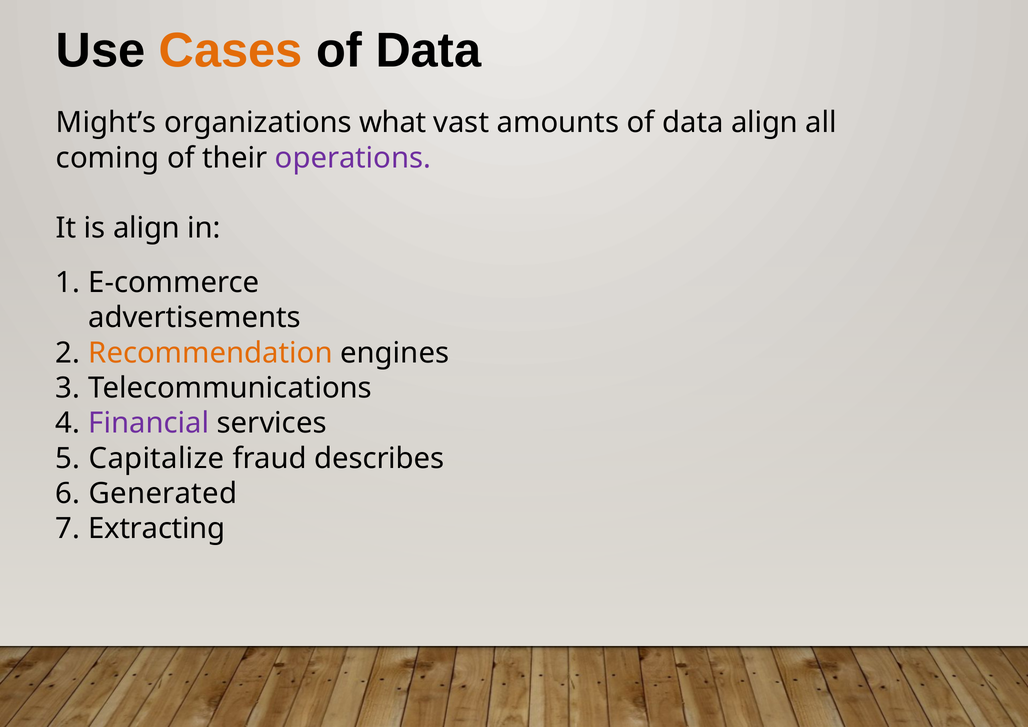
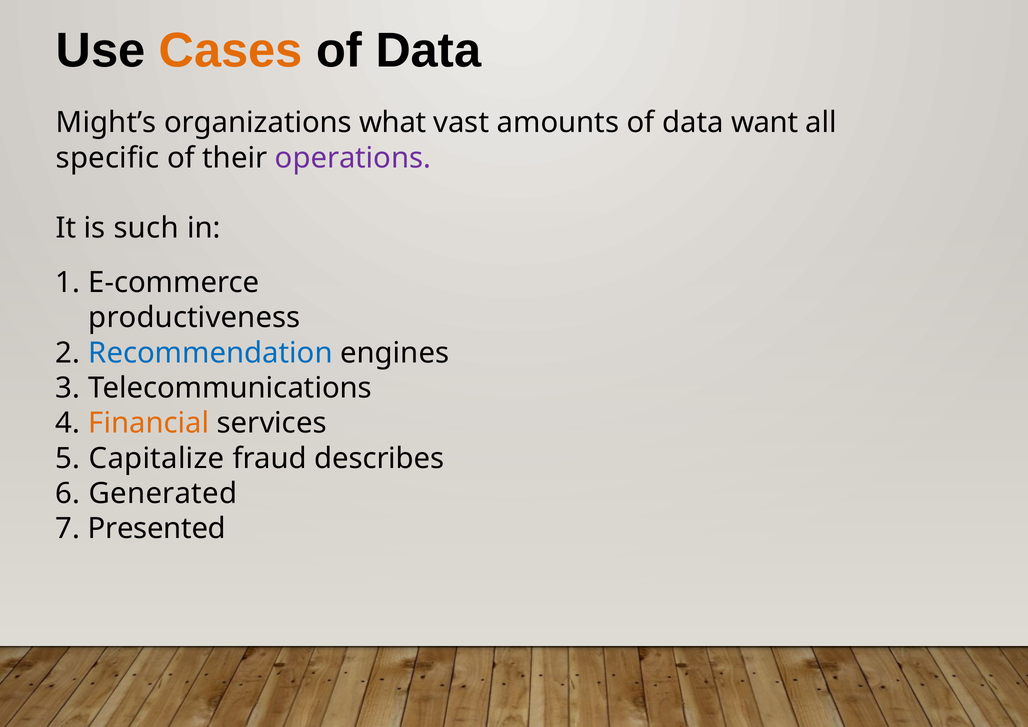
data align: align -> want (765, 123)
coming: coming -> specific (108, 158)
is align: align -> such (146, 228)
advertisements: advertisements -> productiveness (194, 318)
Recommendation colour: orange -> blue (211, 353)
Financial colour: purple -> orange (149, 423)
Extracting: Extracting -> Presented (157, 529)
